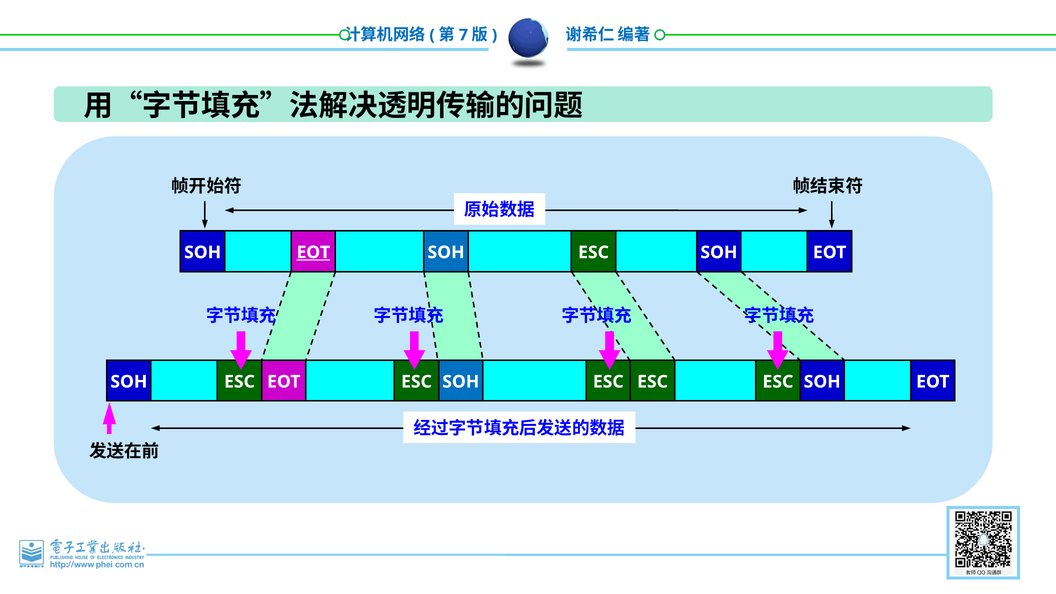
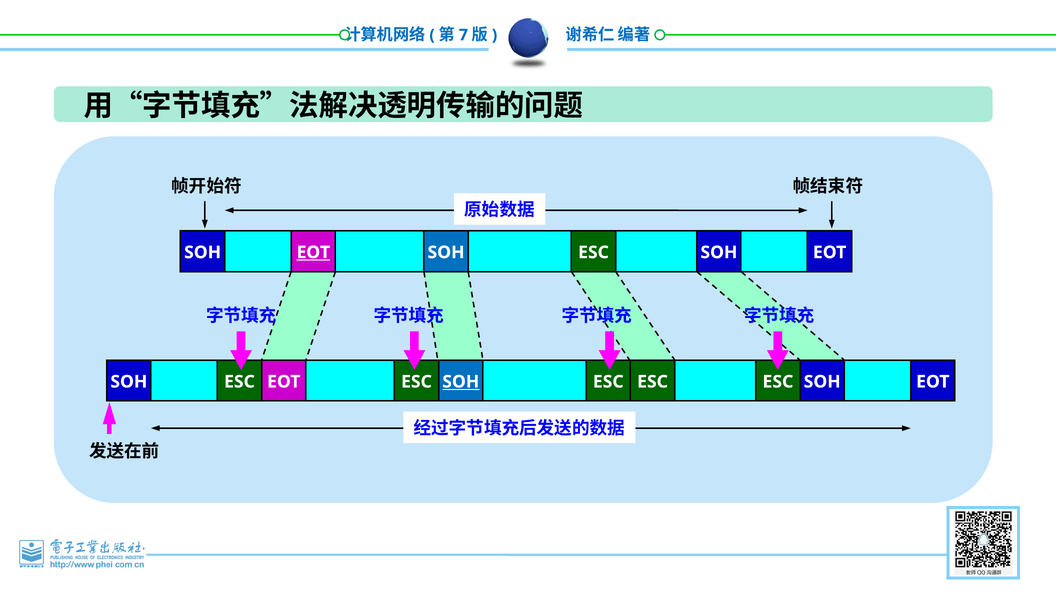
SOH underline: none -> present (461, 382)
